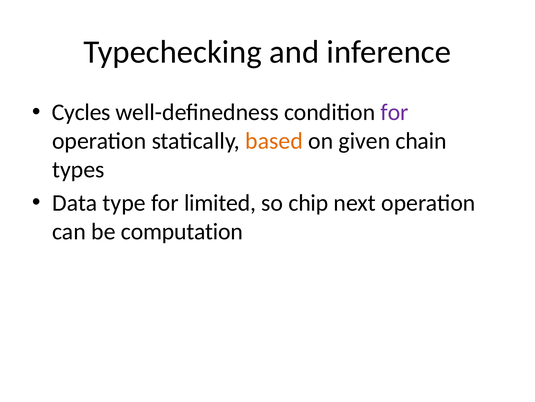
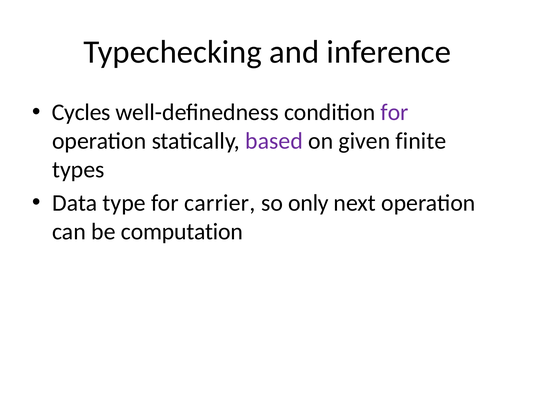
based colour: orange -> purple (274, 141)
chain: chain -> finite (421, 141)
limited: limited -> carrier (220, 203)
chip: chip -> only (308, 203)
